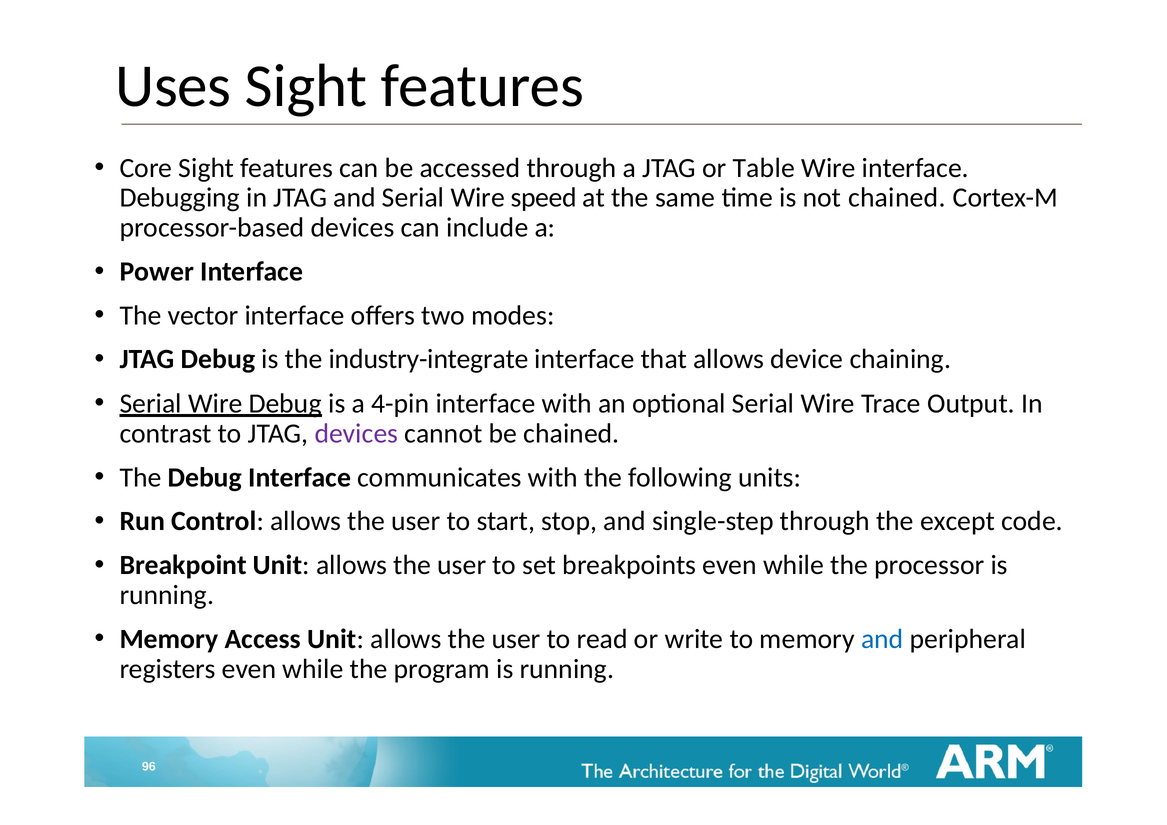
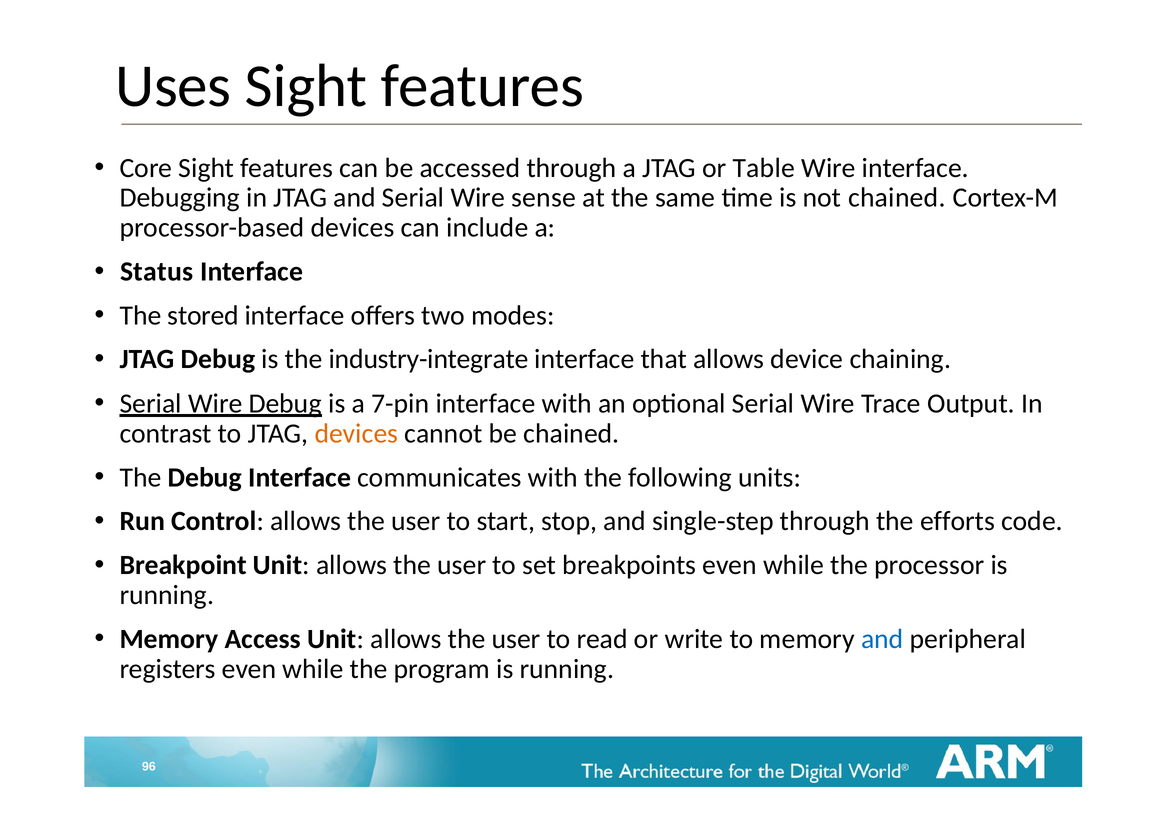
speed: speed -> sense (544, 198)
Power: Power -> Status (157, 271)
vector: vector -> stored (203, 315)
4-pin: 4-pin -> 7-pin (400, 403)
devices colour: purple -> orange (356, 433)
except: except -> efforts (958, 521)
